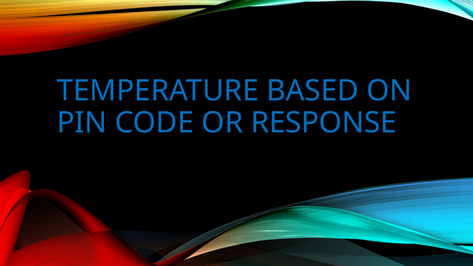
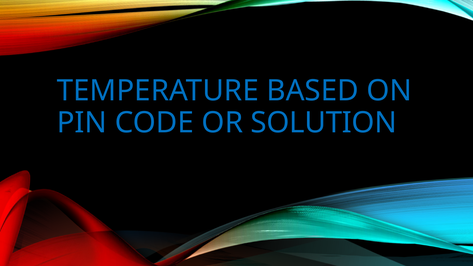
RESPONSE: RESPONSE -> SOLUTION (324, 123)
